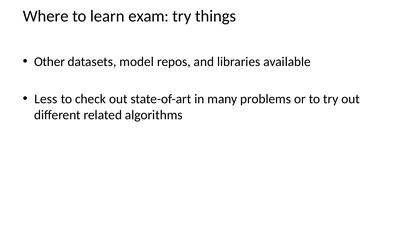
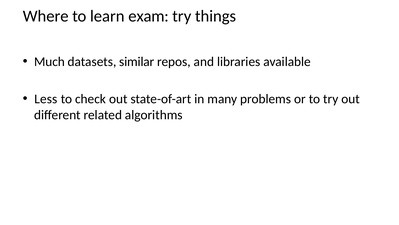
Other: Other -> Much (49, 61)
model: model -> similar (137, 61)
